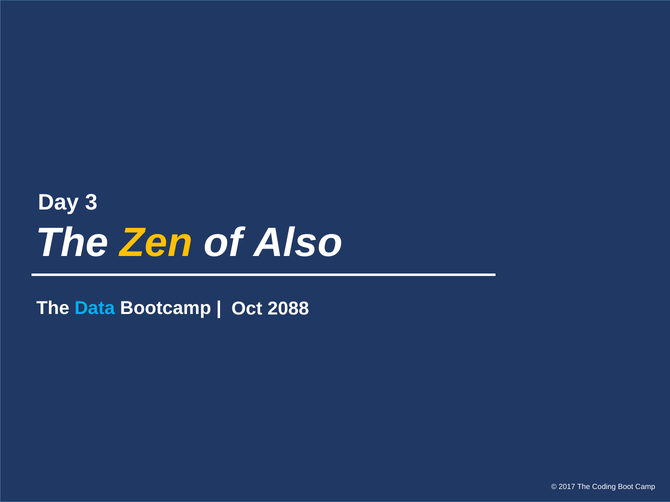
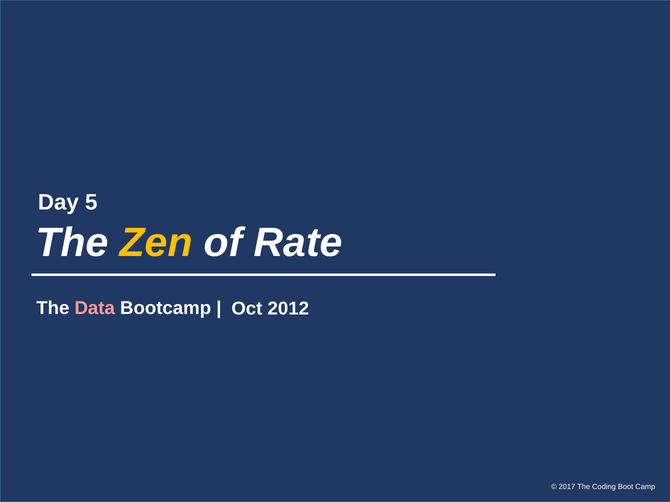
3: 3 -> 5 (91, 203)
Also: Also -> Rate (298, 243)
Data colour: light blue -> pink (95, 308)
2088: 2088 -> 2012 (288, 309)
